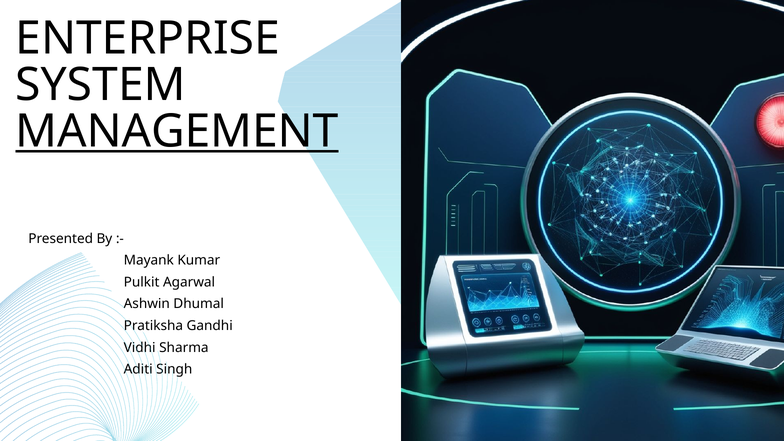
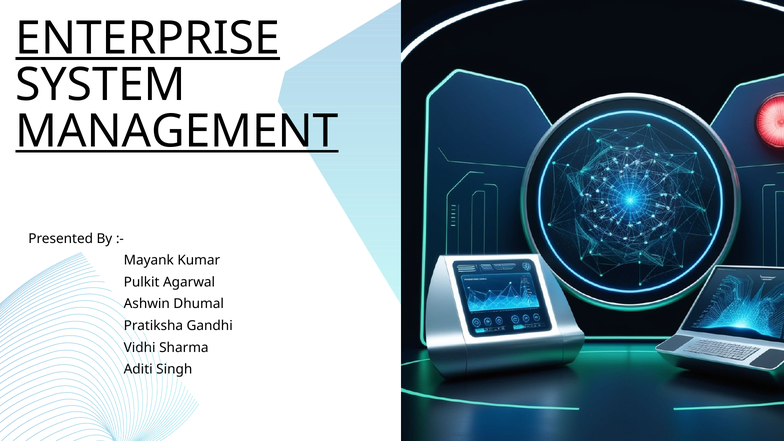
ENTERPRISE underline: none -> present (148, 39)
